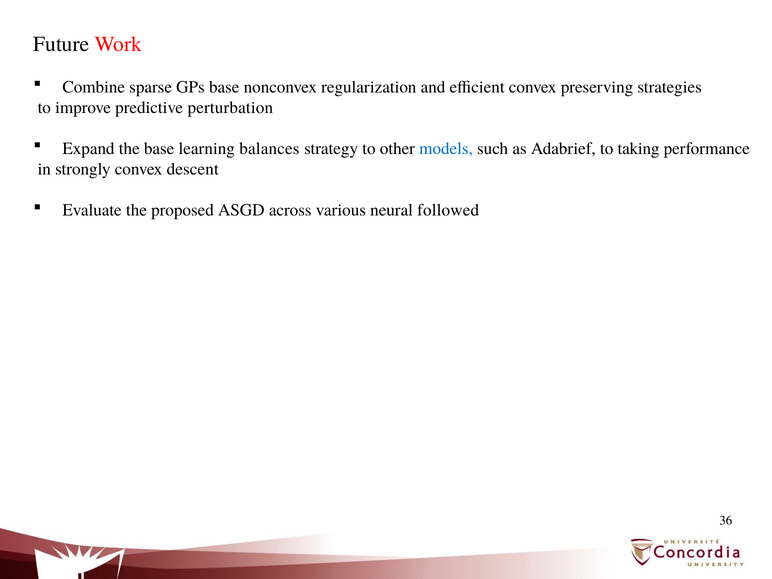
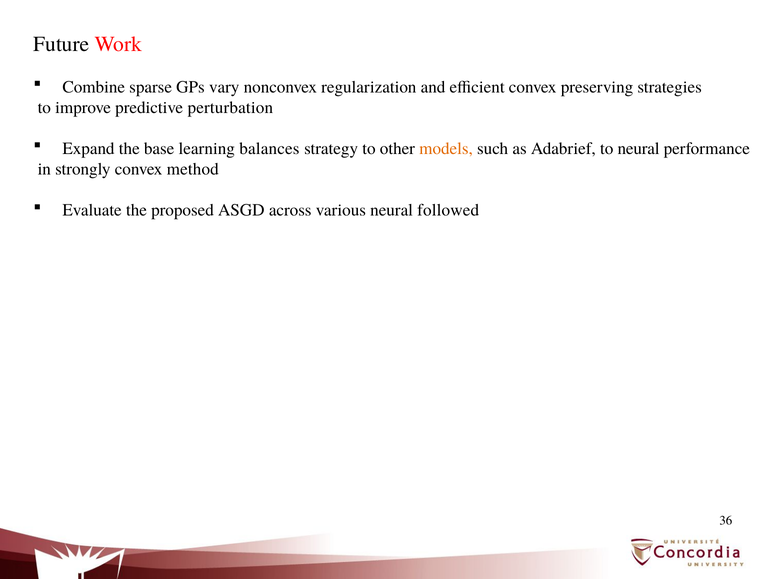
GPs base: base -> vary (224, 87)
models colour: blue -> orange (446, 149)
to taking: taking -> neural (639, 149)
descent: descent -> method (193, 169)
